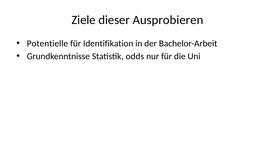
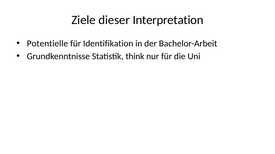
Ausprobieren: Ausprobieren -> Interpretation (168, 20)
odds: odds -> think (135, 56)
